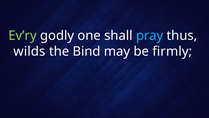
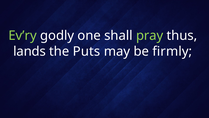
pray colour: light blue -> light green (150, 35)
wilds: wilds -> lands (30, 51)
Bind: Bind -> Puts (86, 51)
